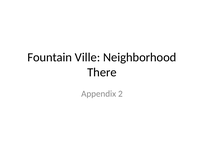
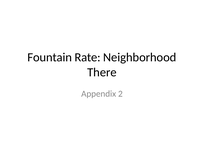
Ville: Ville -> Rate (88, 57)
